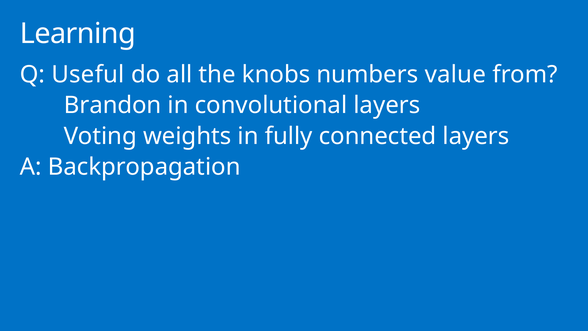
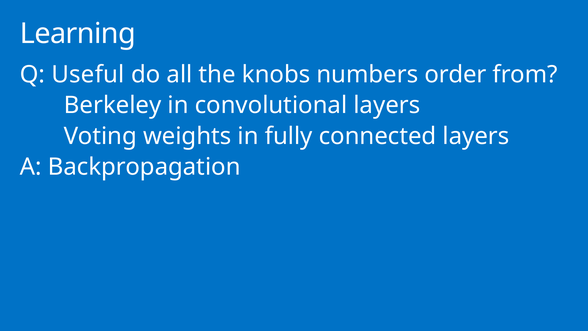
value: value -> order (455, 74)
Brandon: Brandon -> Berkeley (113, 105)
